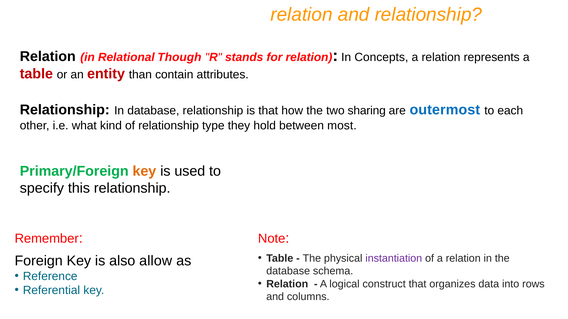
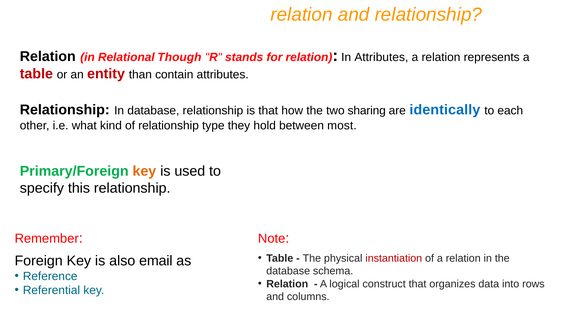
In Concepts: Concepts -> Attributes (381, 57)
outermost: outermost -> identically (445, 110)
instantiation colour: purple -> red (394, 259)
allow: allow -> email (156, 261)
